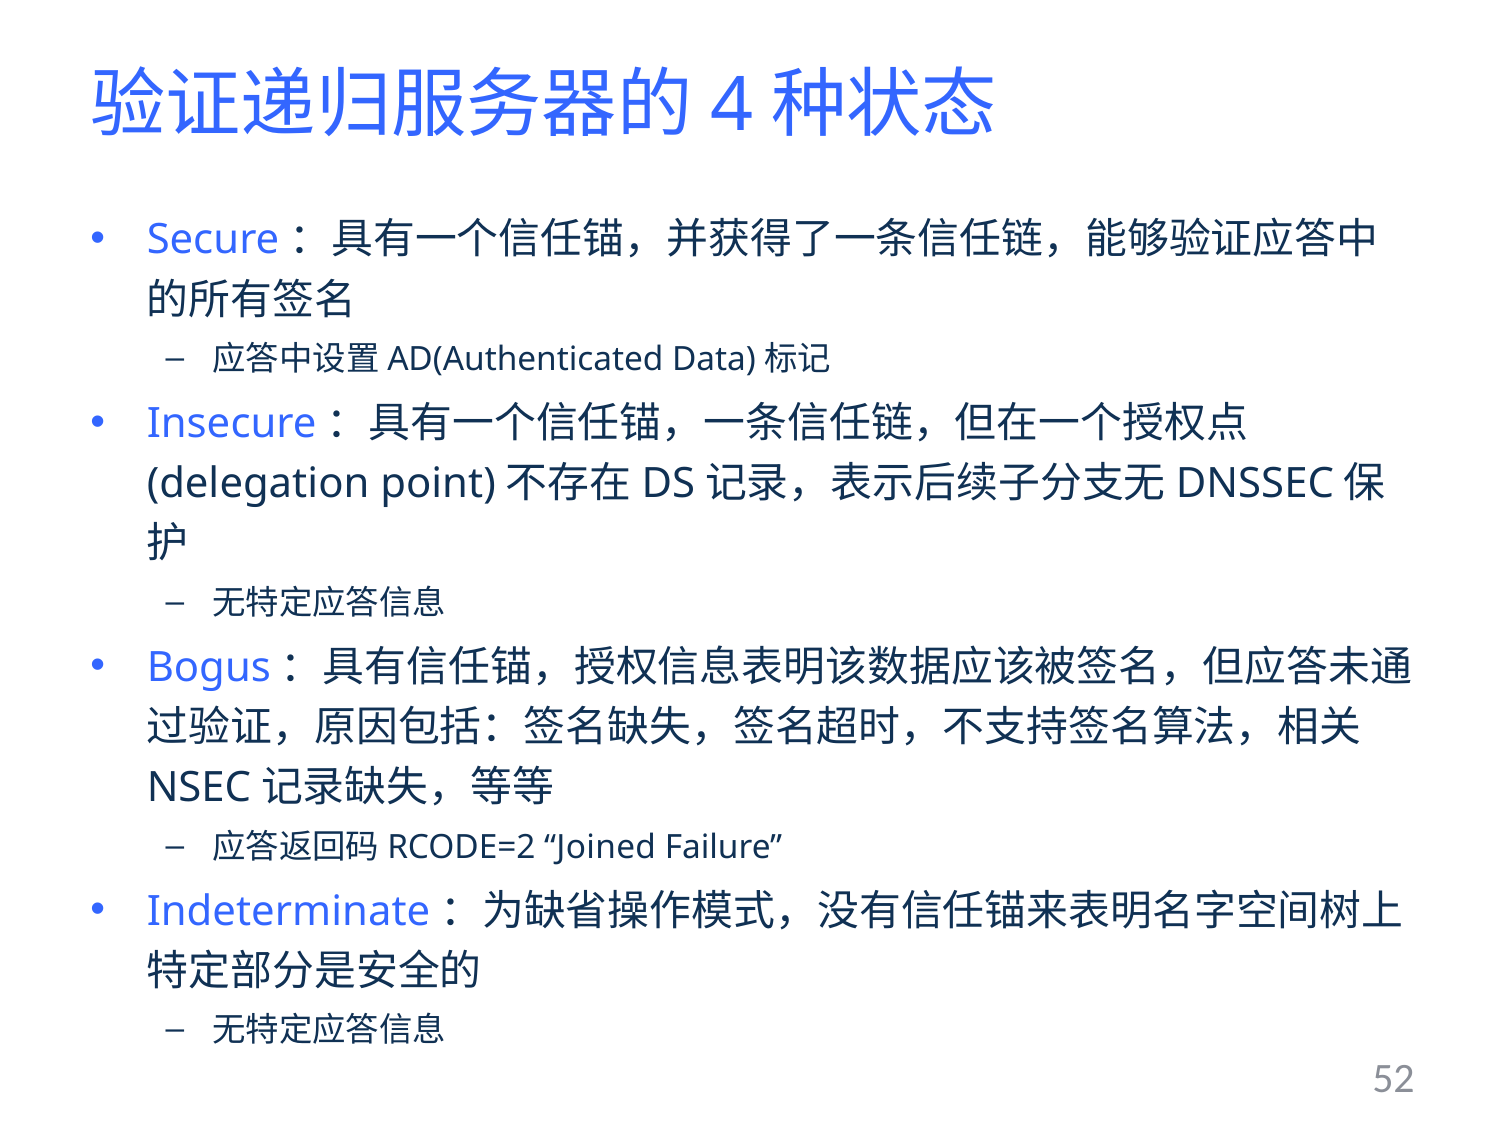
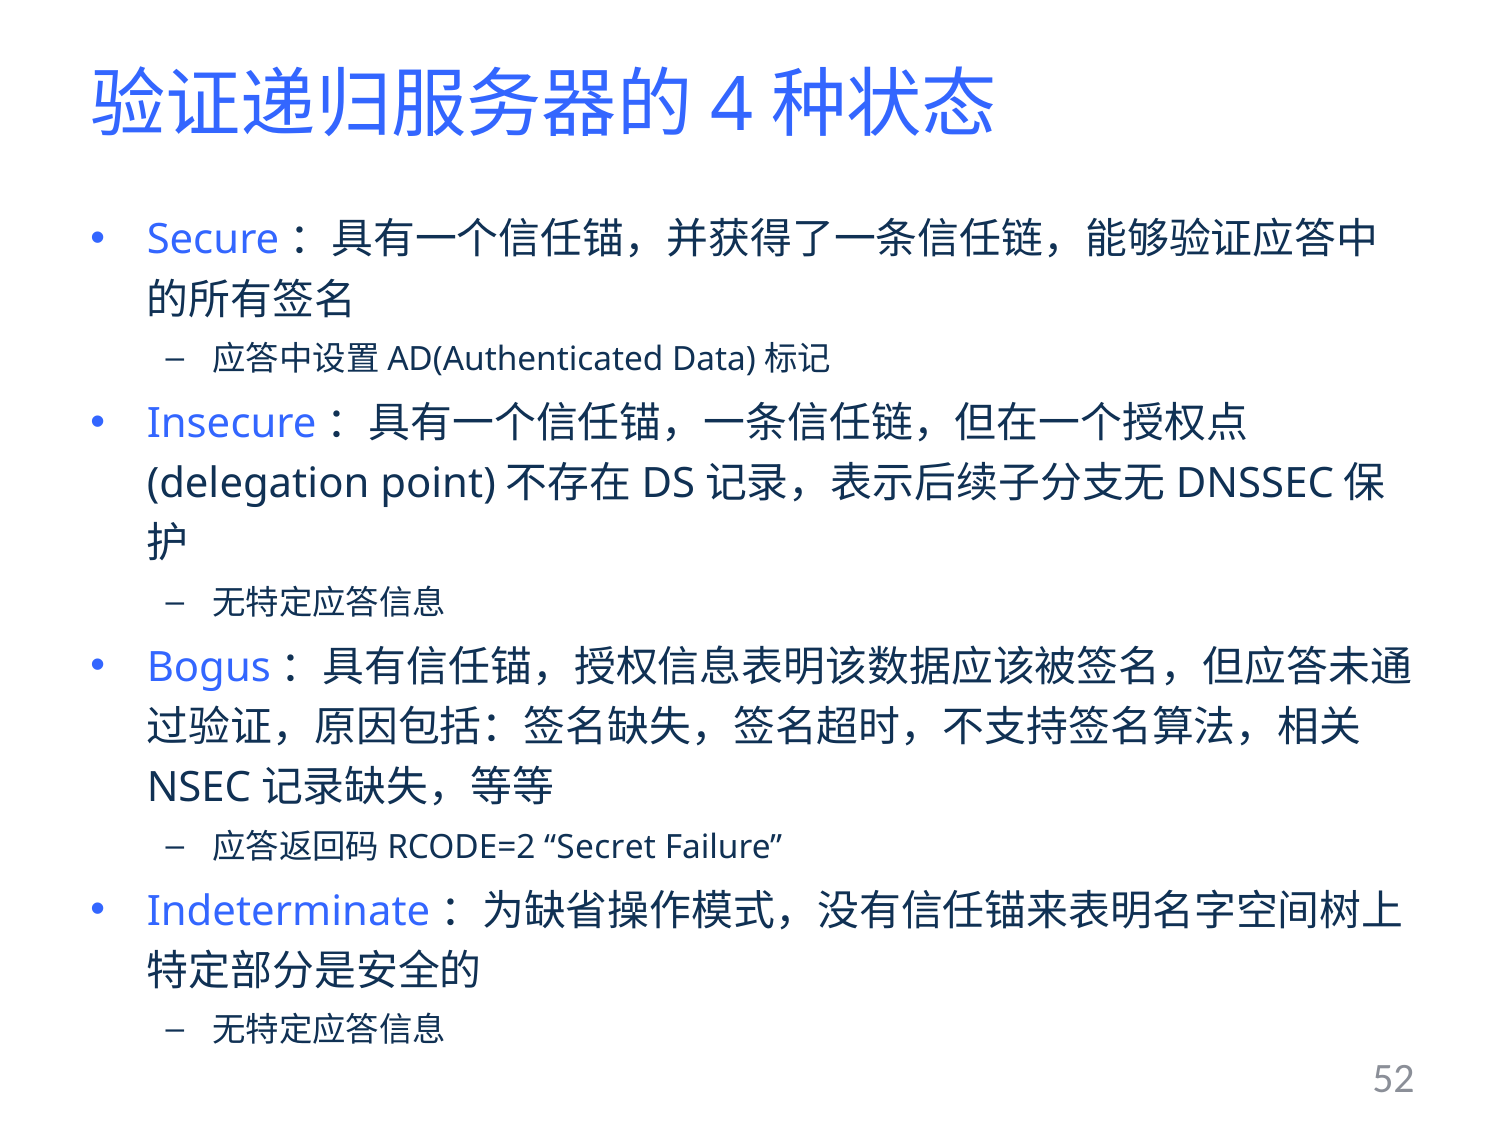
Joined: Joined -> Secret (600, 847)
